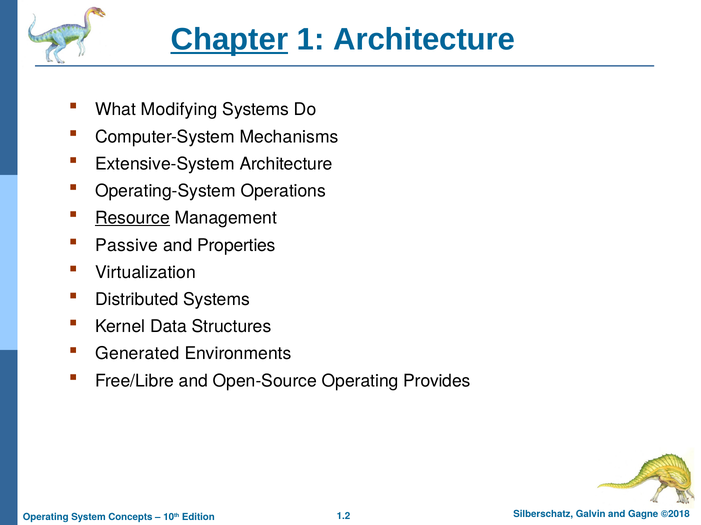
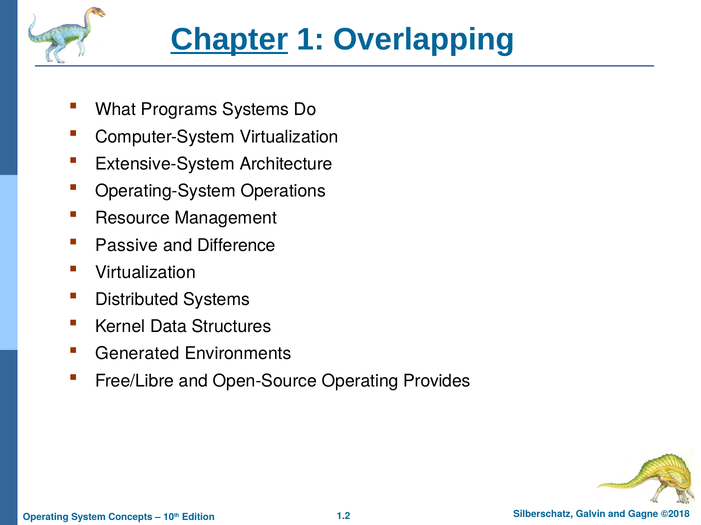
1 Architecture: Architecture -> Overlapping (424, 40)
Modifying: Modifying -> Programs (179, 110)
Computer-System Mechanisms: Mechanisms -> Virtualization (289, 137)
Resource underline: present -> none (132, 218)
Properties: Properties -> Difference (236, 246)
